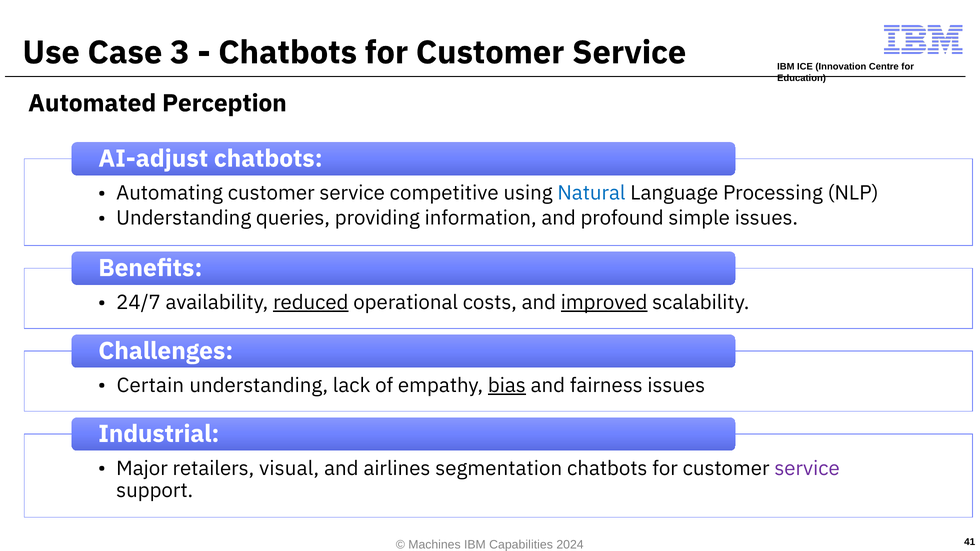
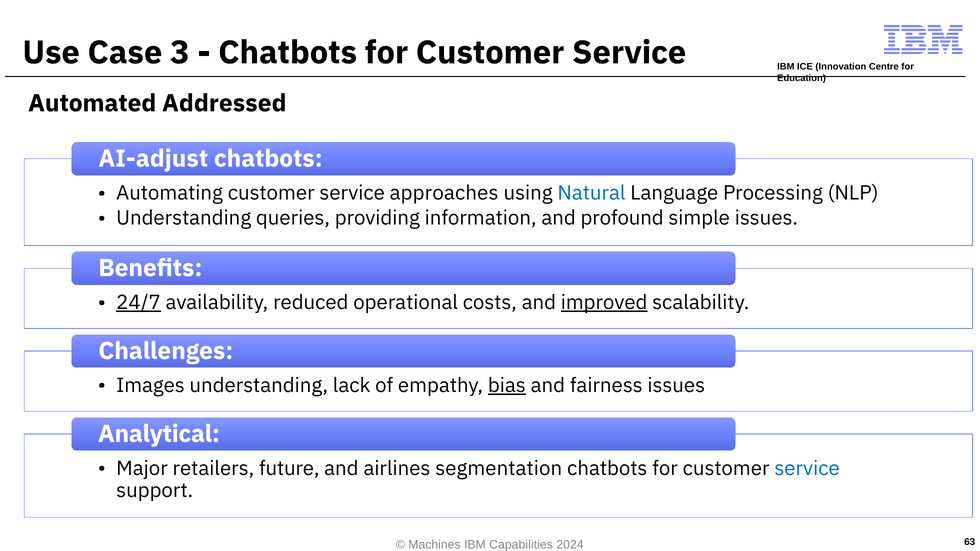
Perception: Perception -> Addressed (224, 103)
competitive: competitive -> approaches (444, 193)
24/7 underline: none -> present (139, 303)
reduced underline: present -> none (311, 303)
Certain: Certain -> Images (150, 386)
Industrial: Industrial -> Analytical (159, 434)
visual: visual -> future (289, 469)
service colour: purple -> blue (807, 469)
41: 41 -> 63 (970, 542)
